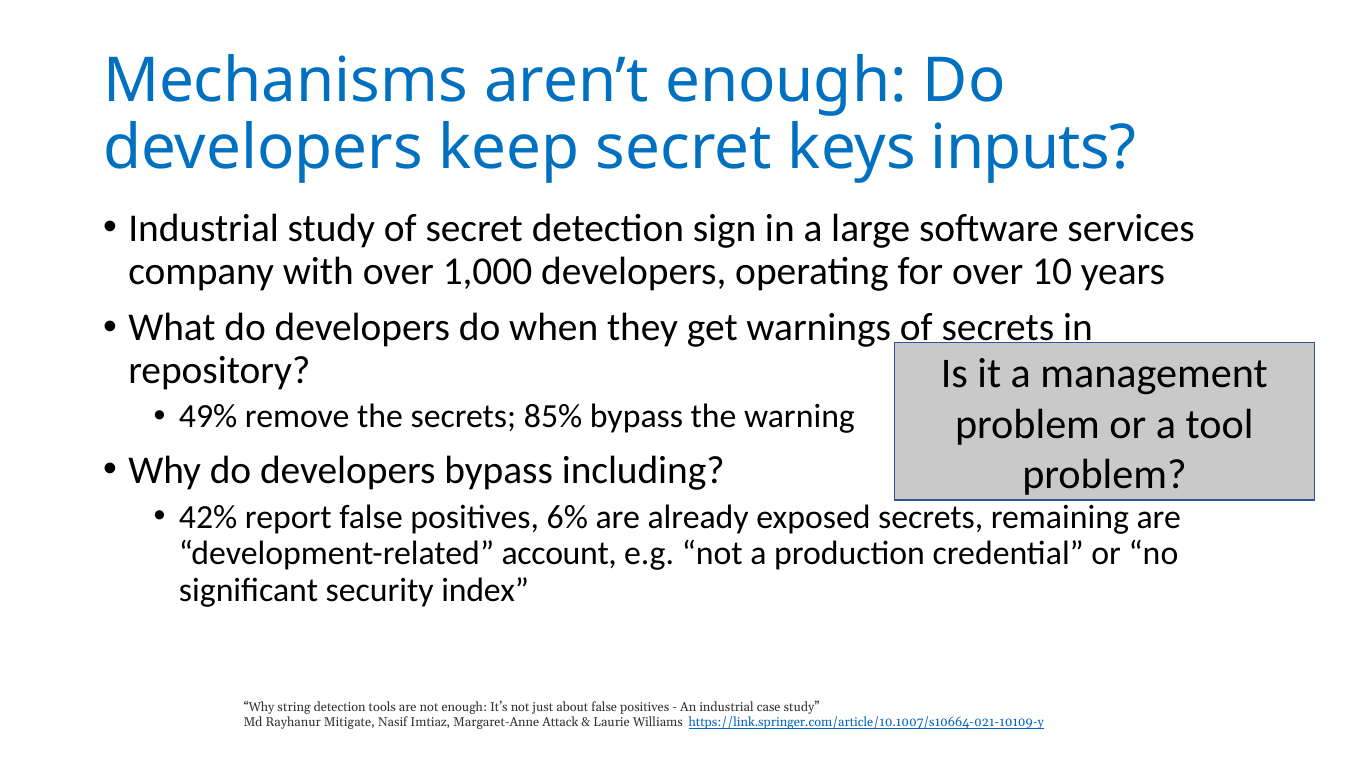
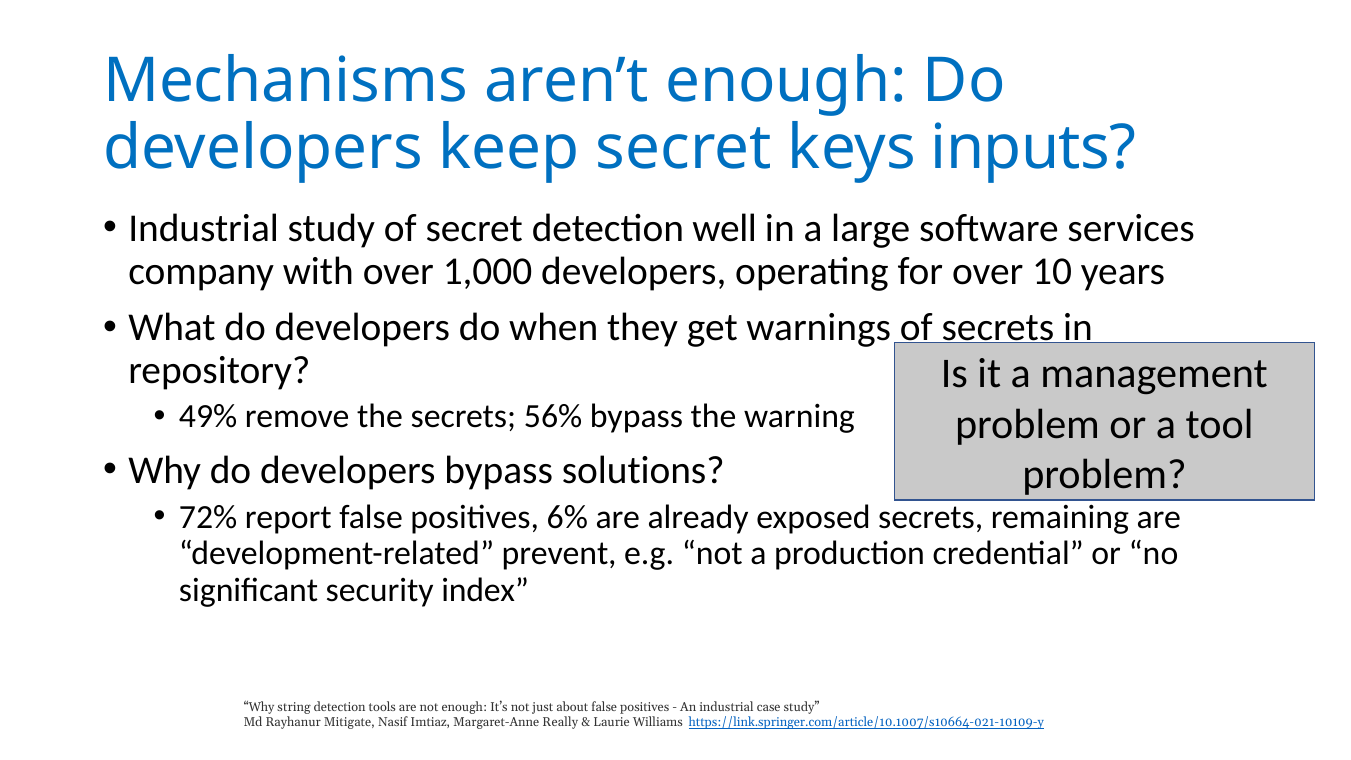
sign: sign -> well (725, 228)
85%: 85% -> 56% (553, 417)
including: including -> solutions (643, 470)
42%: 42% -> 72% (208, 517)
account: account -> prevent (559, 553)
Attack: Attack -> Really (560, 722)
